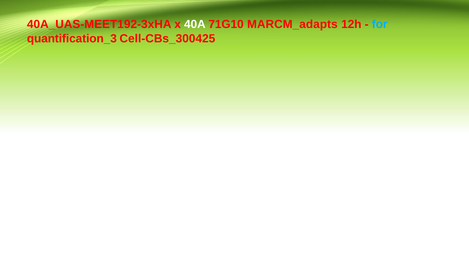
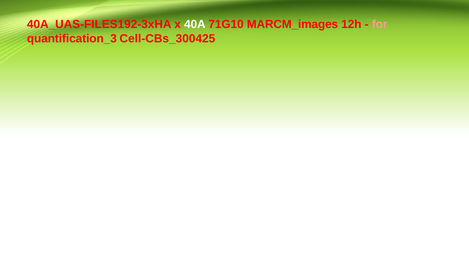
40A_UAS-MEET192-3xHA: 40A_UAS-MEET192-3xHA -> 40A_UAS-FILES192-3xHA (99, 24)
MARCM_adapts: MARCM_adapts -> MARCM_images (292, 24)
for colour: light blue -> pink (380, 24)
